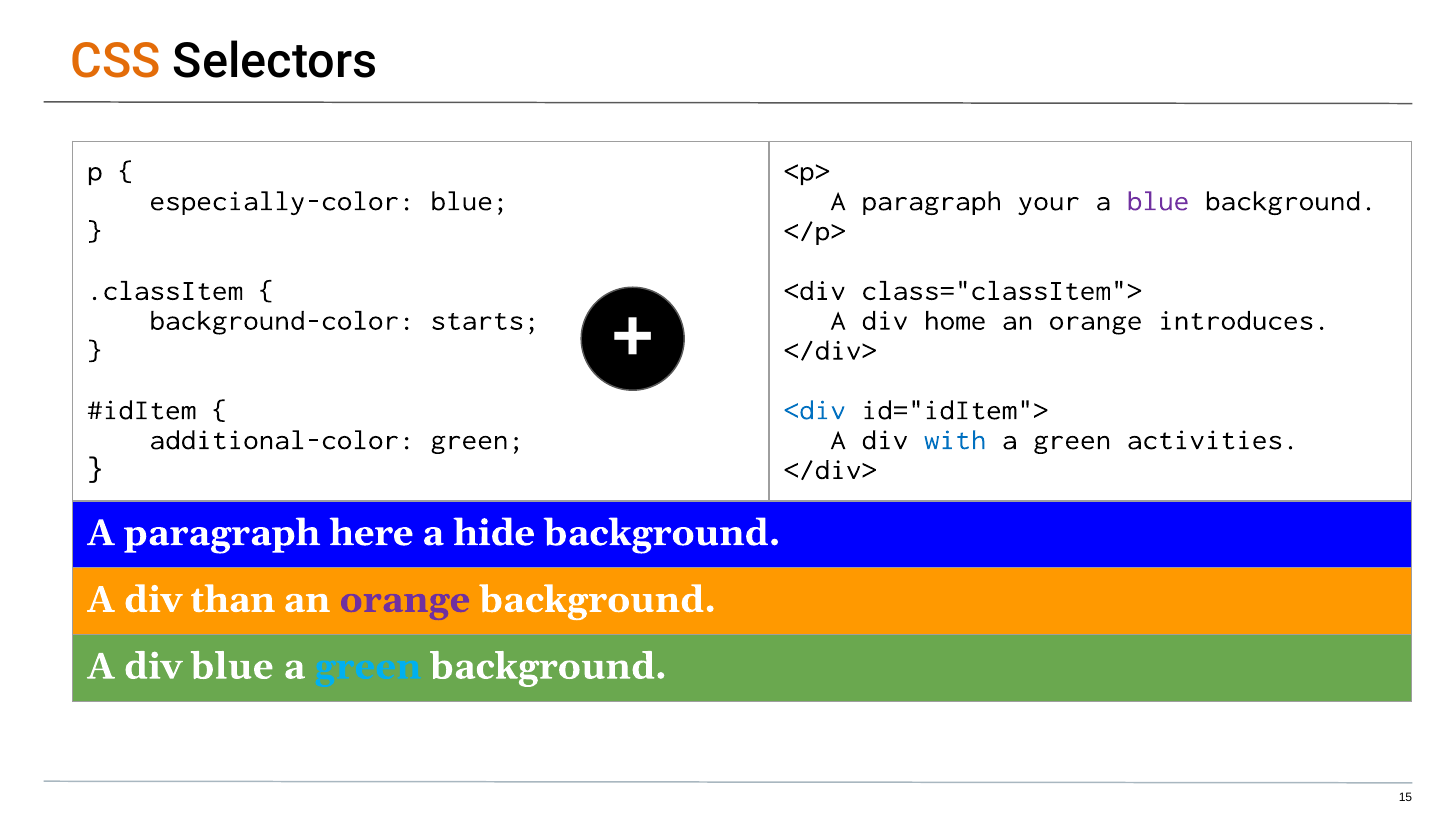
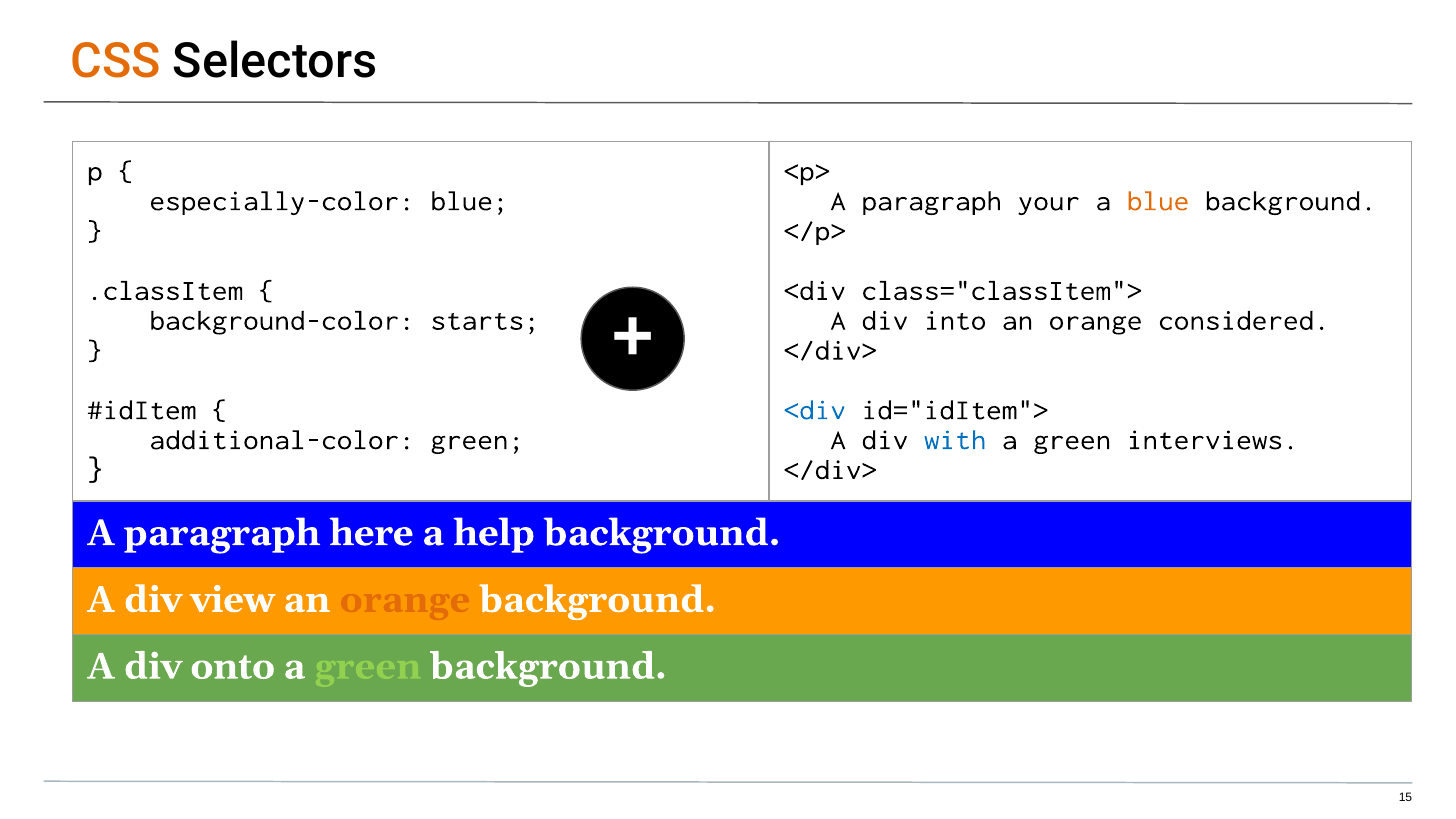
blue colour: purple -> orange (1158, 201)
home: home -> into (955, 320)
introduces: introduces -> considered (1244, 320)
activities: activities -> interviews (1213, 440)
hide: hide -> help (494, 533)
than: than -> view (233, 600)
orange colour: purple -> orange (405, 600)
div blue: blue -> onto (233, 667)
green colour: light blue -> light green (368, 667)
